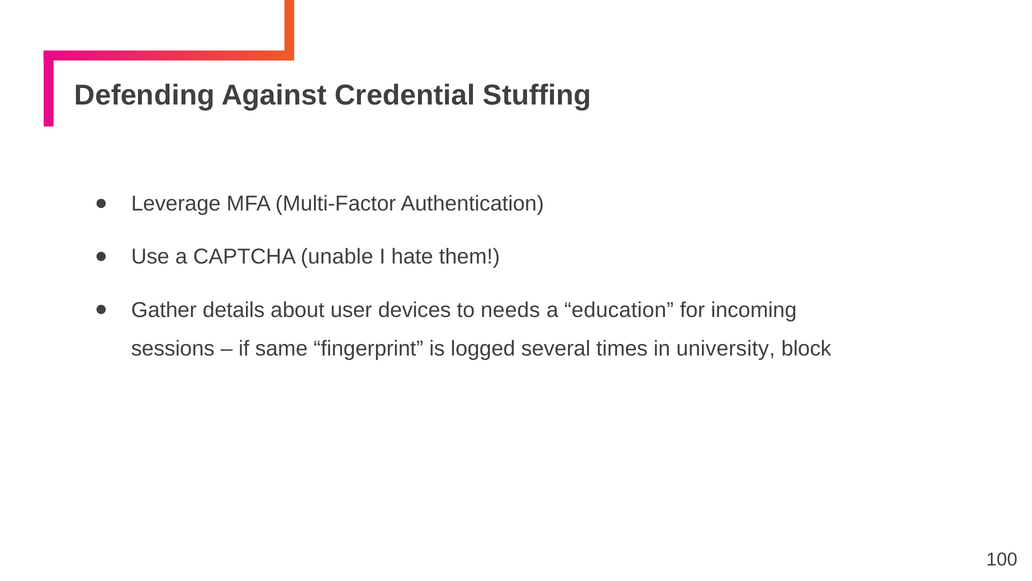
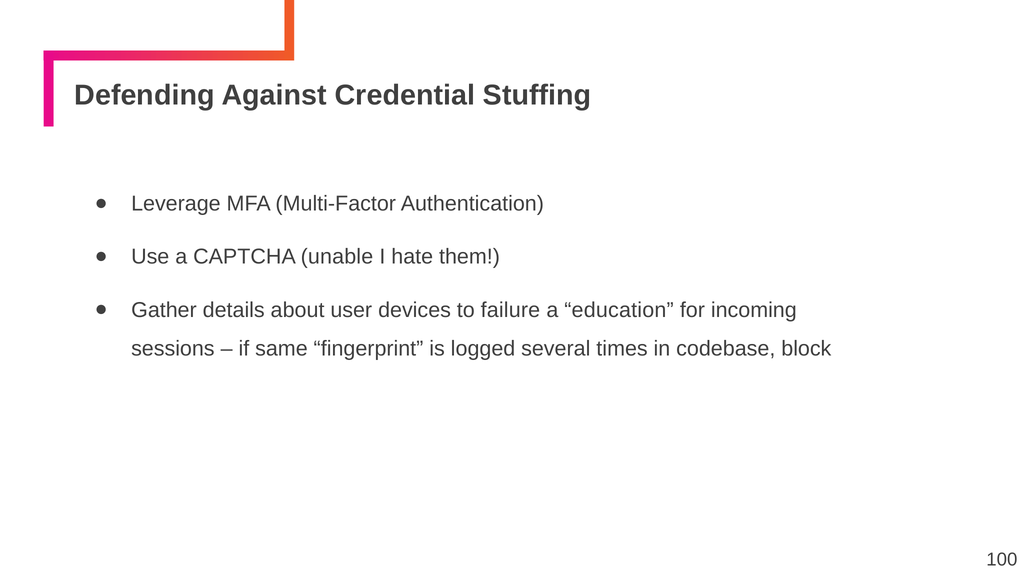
needs: needs -> failure (510, 310)
university: university -> codebase (726, 348)
